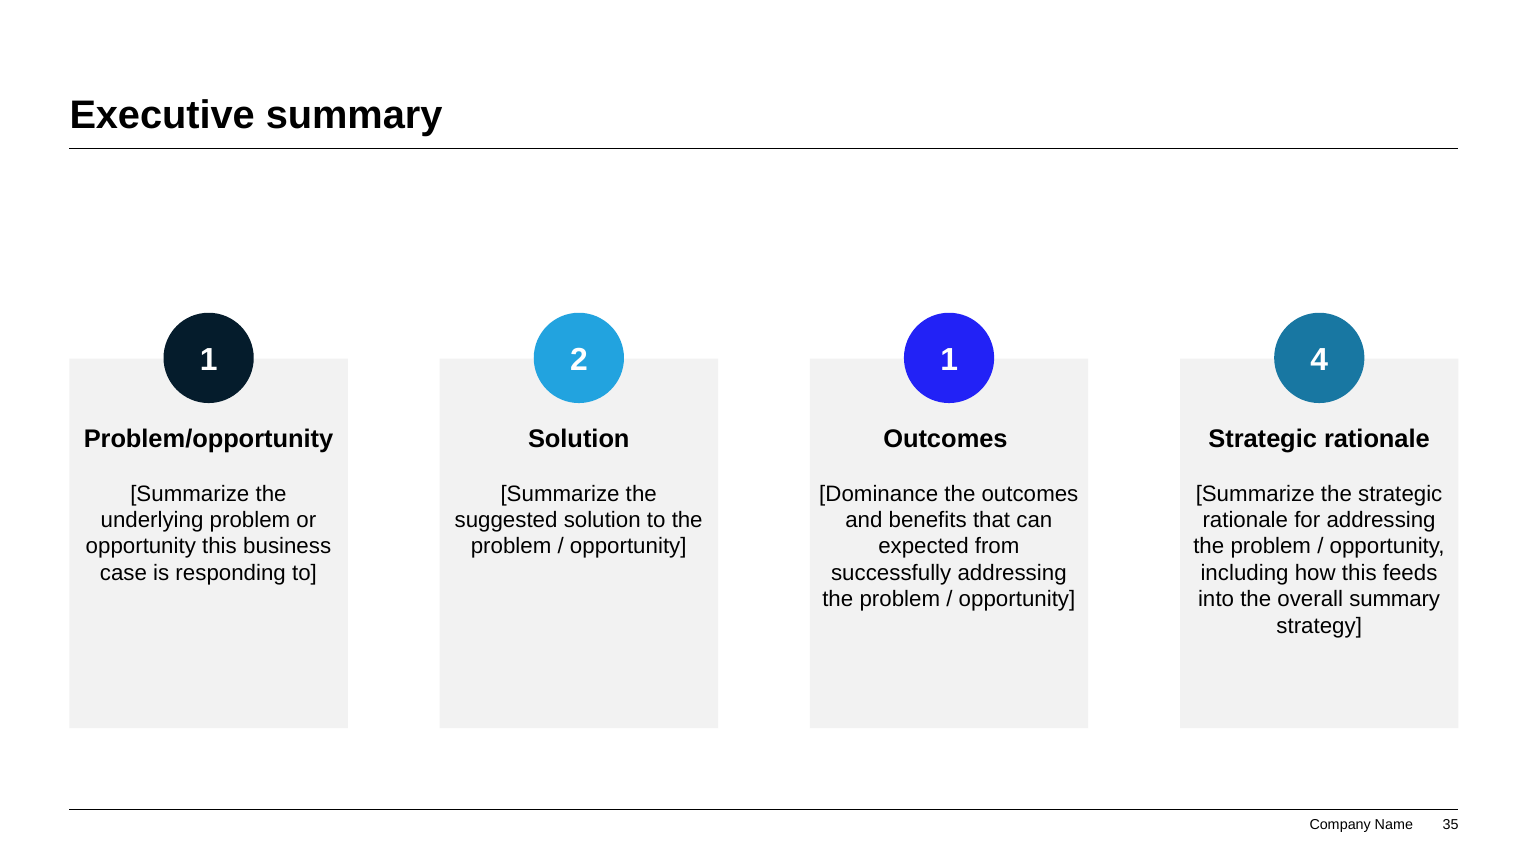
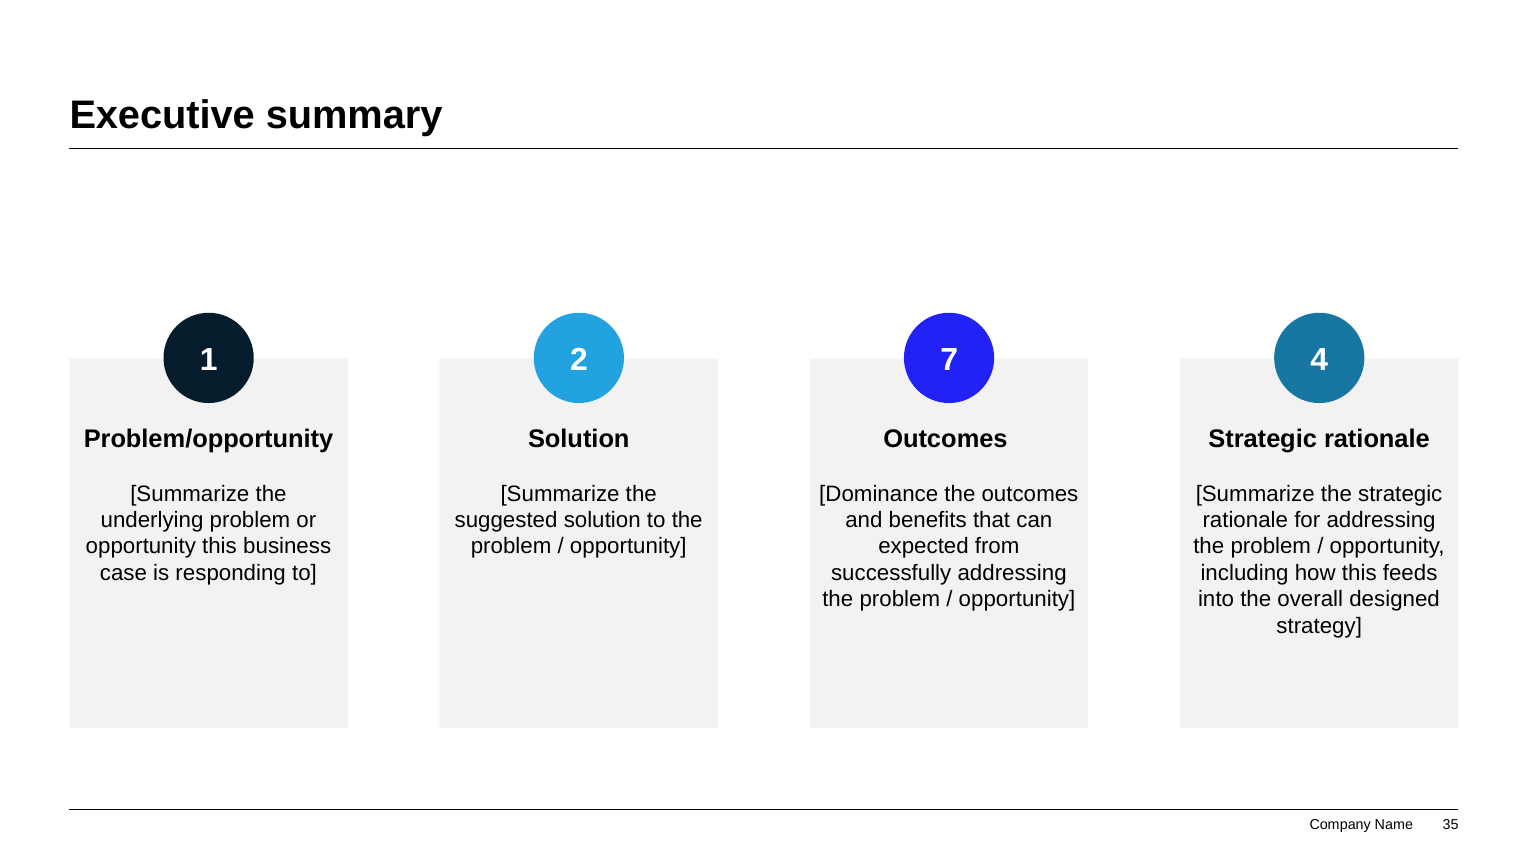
2 1: 1 -> 7 (949, 360)
overall summary: summary -> designed (1395, 599)
